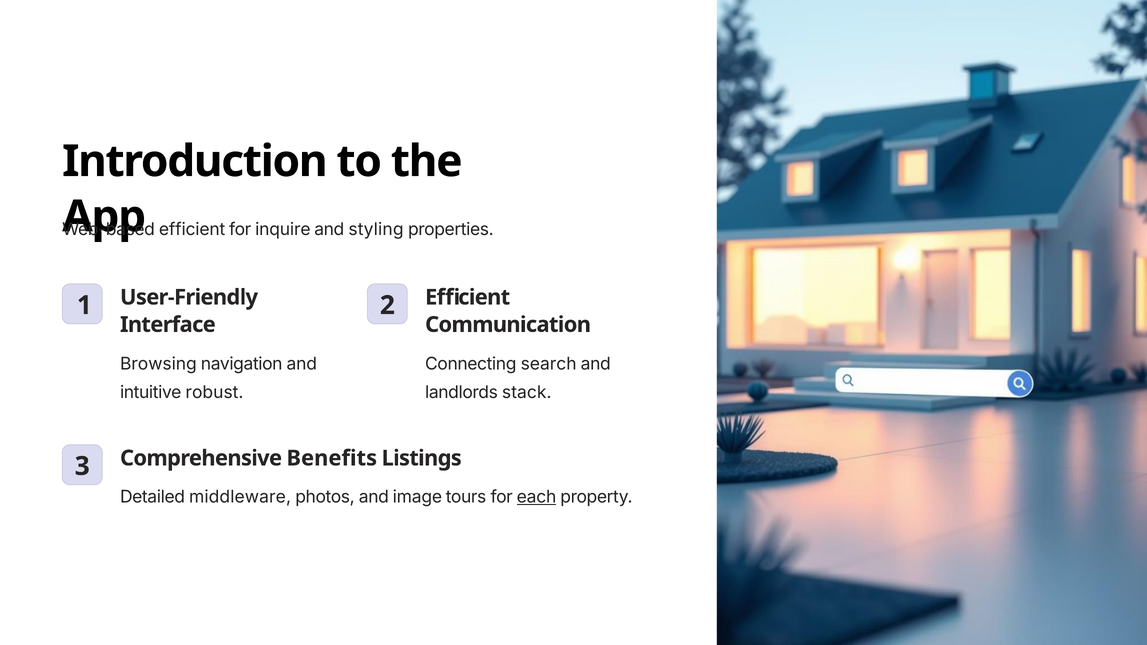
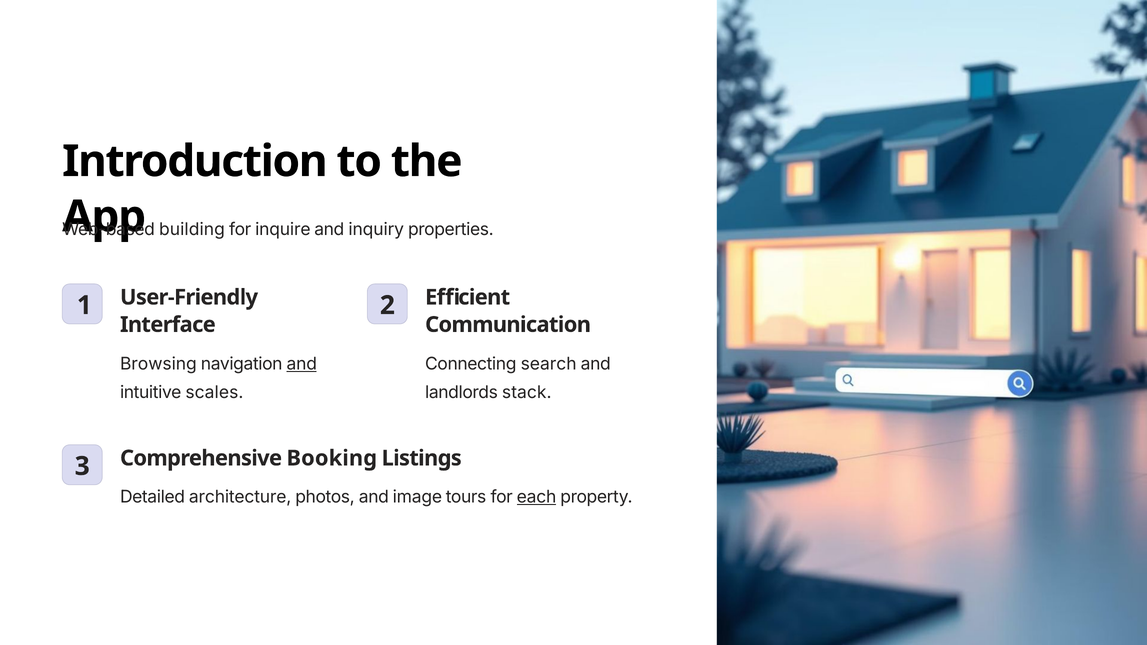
efficient: efficient -> building (192, 229)
styling: styling -> inquiry (376, 229)
and underline: none -> present (302, 364)
robust: robust -> scales (214, 392)
Benefits: Benefits -> Booking (332, 458)
middleware: middleware -> architecture (240, 497)
